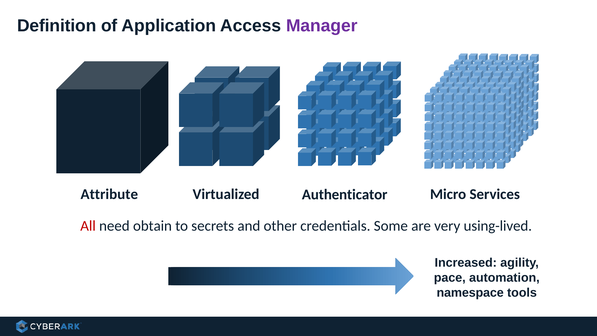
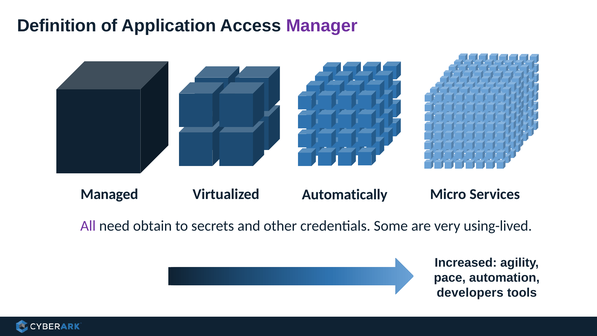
Attribute: Attribute -> Managed (109, 194)
Authenticator: Authenticator -> Automatically (345, 194)
All colour: red -> purple (88, 226)
namespace: namespace -> developers (470, 292)
